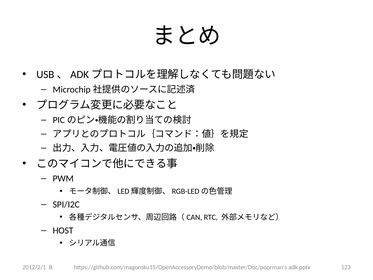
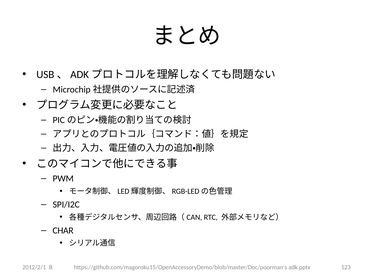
HOST: HOST -> CHAR (63, 230)
